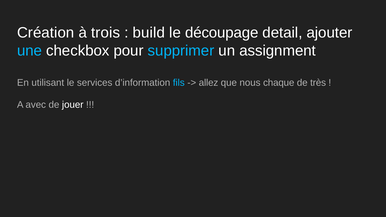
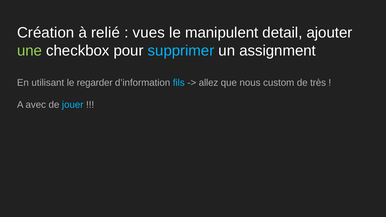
trois: trois -> relié (106, 33)
build: build -> vues (149, 33)
découpage: découpage -> manipulent (222, 33)
une colour: light blue -> light green (30, 51)
services: services -> regarder (95, 83)
chaque: chaque -> custom (279, 83)
jouer colour: white -> light blue (73, 105)
